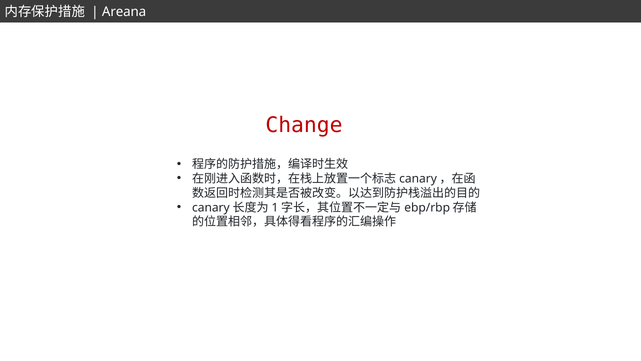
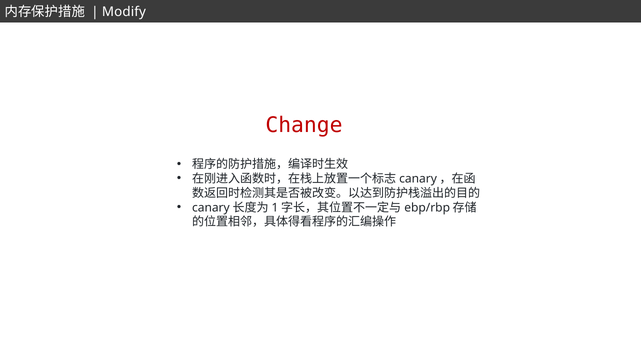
Areana: Areana -> Modify (124, 12)
